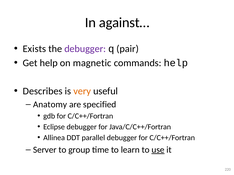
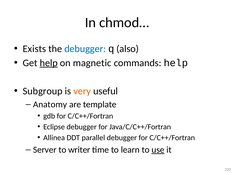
against…: against… -> chmod… (124, 23)
debugger colour: purple -> blue (85, 49)
pair: pair -> also (128, 49)
help underline: none -> present (49, 63)
Describes: Describes -> Subgroup (43, 91)
specified: specified -> template (100, 105)
group: group -> writer (79, 150)
